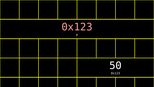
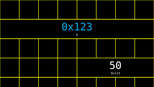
0x123 colour: pink -> light blue (77, 27)
